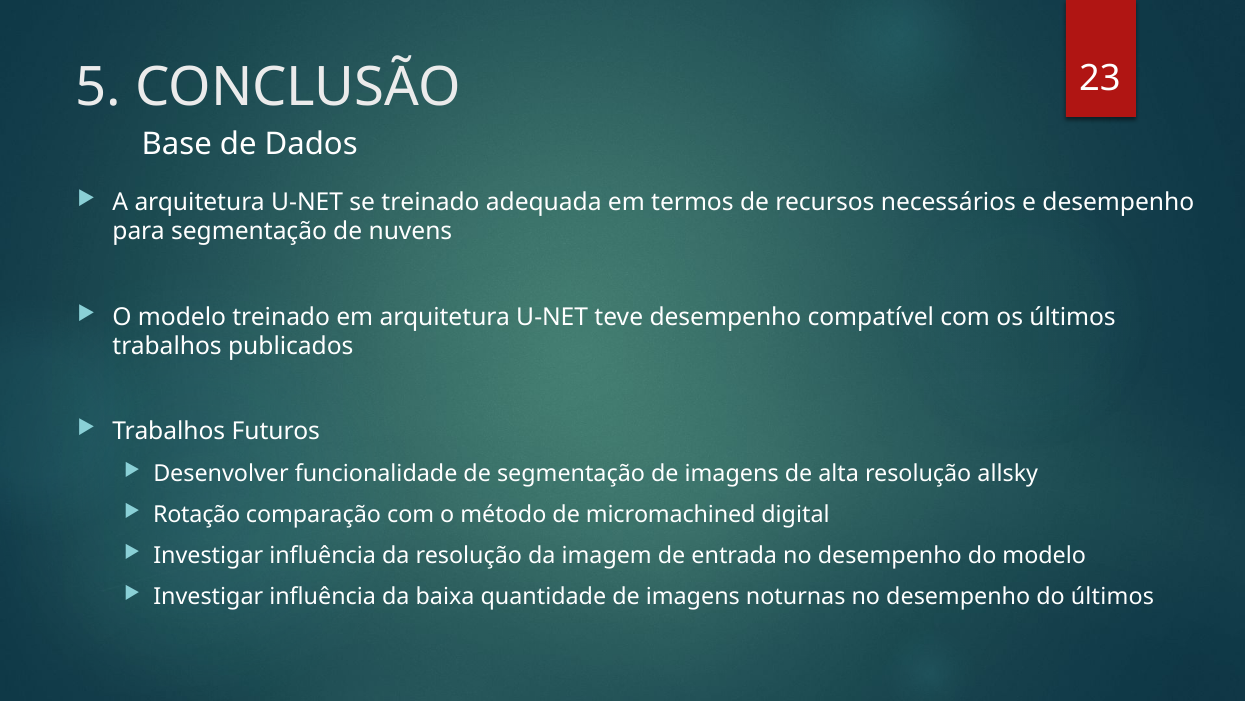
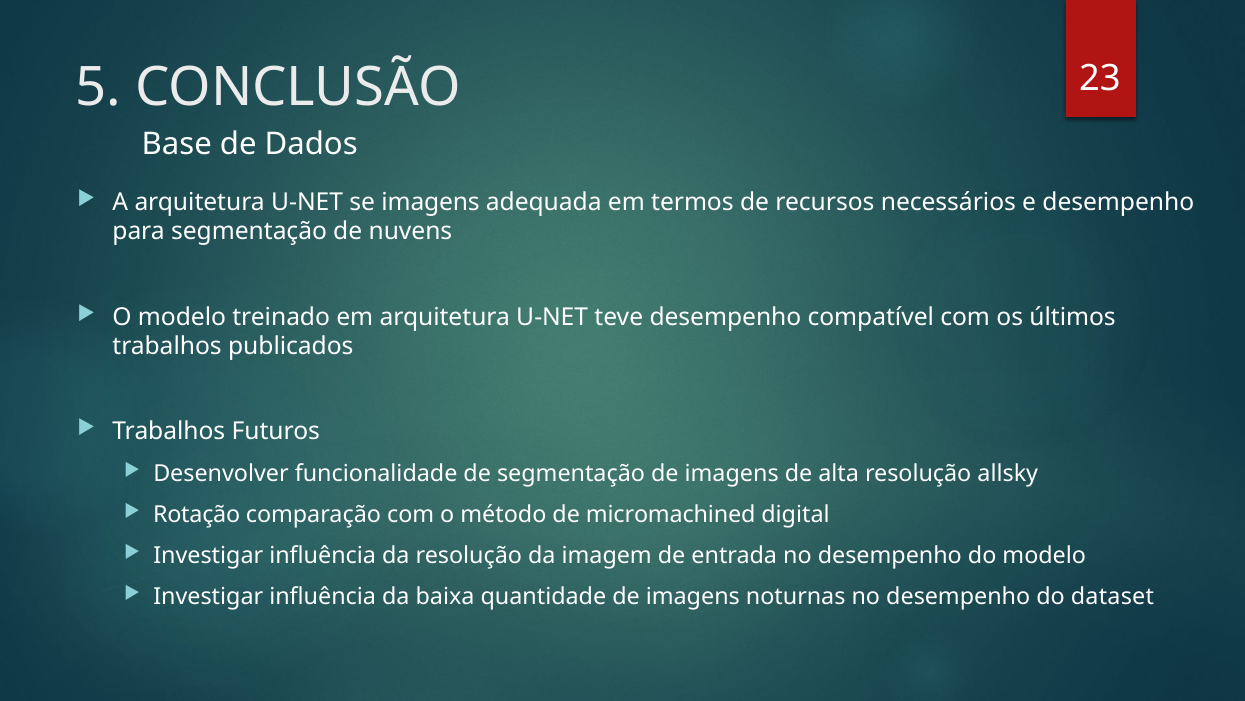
se treinado: treinado -> imagens (431, 202)
do últimos: últimos -> dataset (1112, 596)
